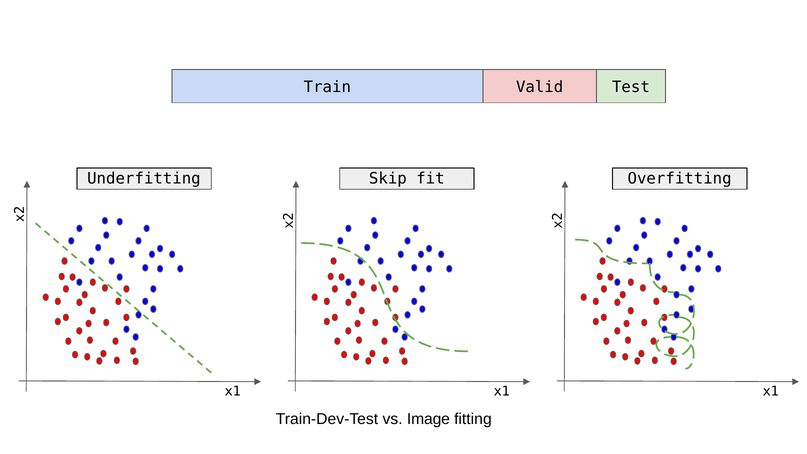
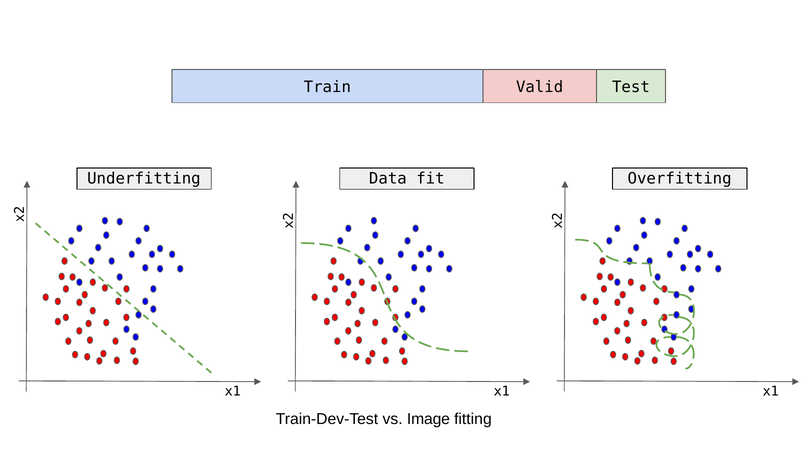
Skip: Skip -> Data (388, 179)
